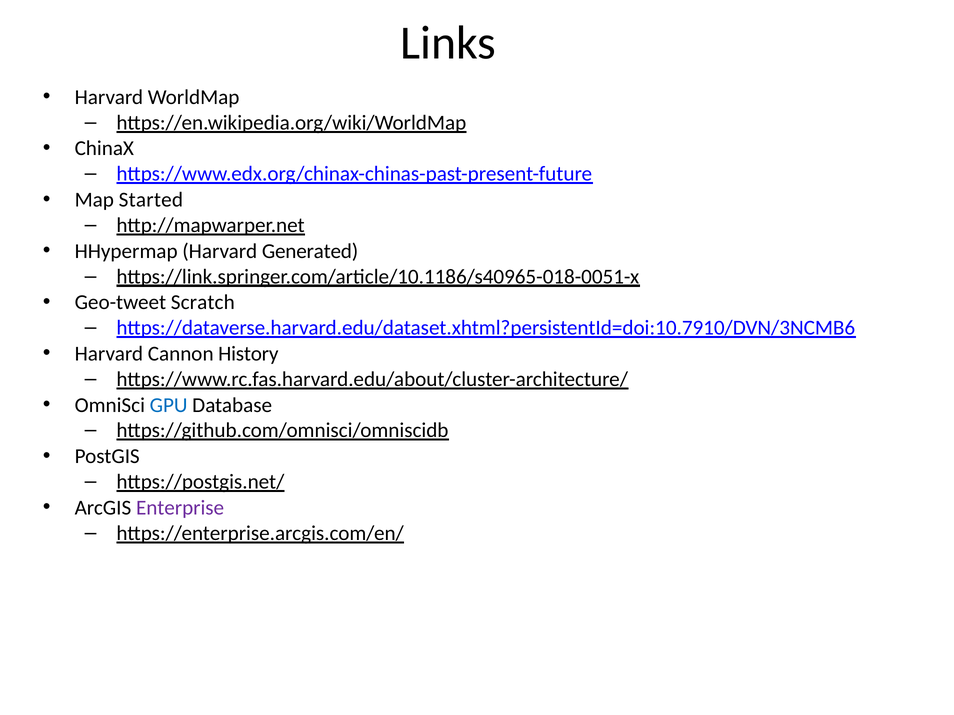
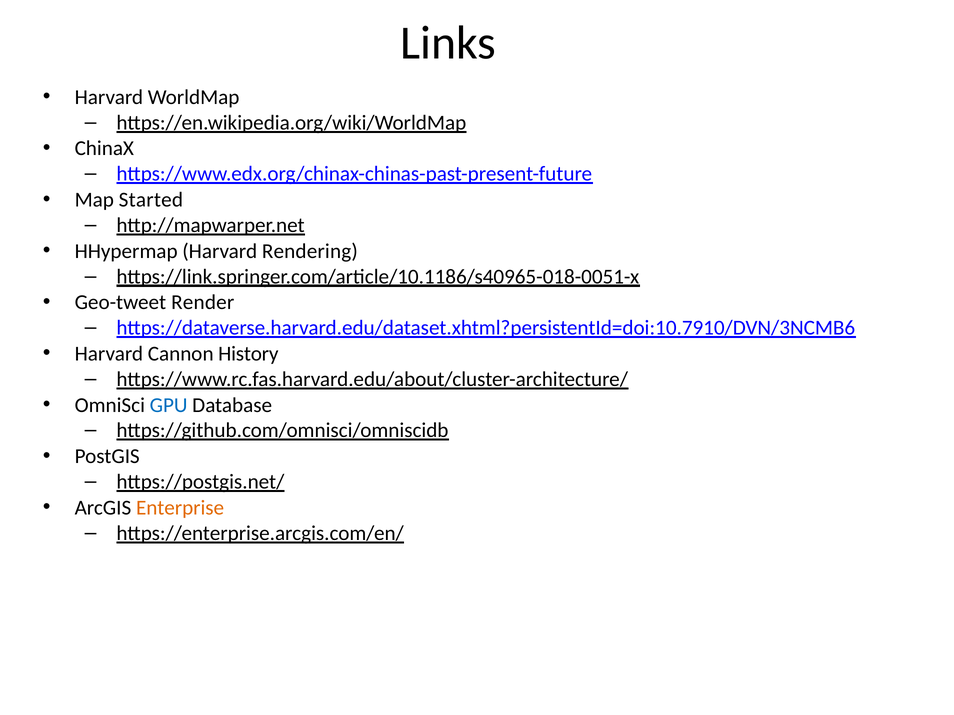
Generated: Generated -> Rendering (310, 251)
Scratch: Scratch -> Render (203, 303)
Enterprise colour: purple -> orange (180, 508)
